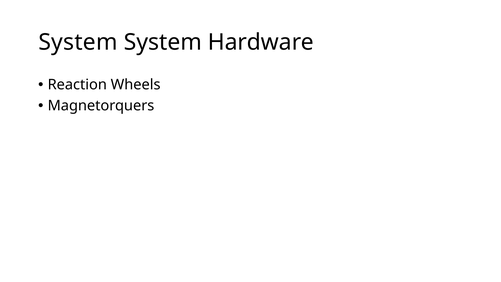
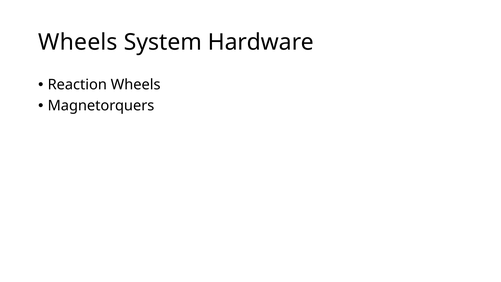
System: System -> Wheels (78, 42)
